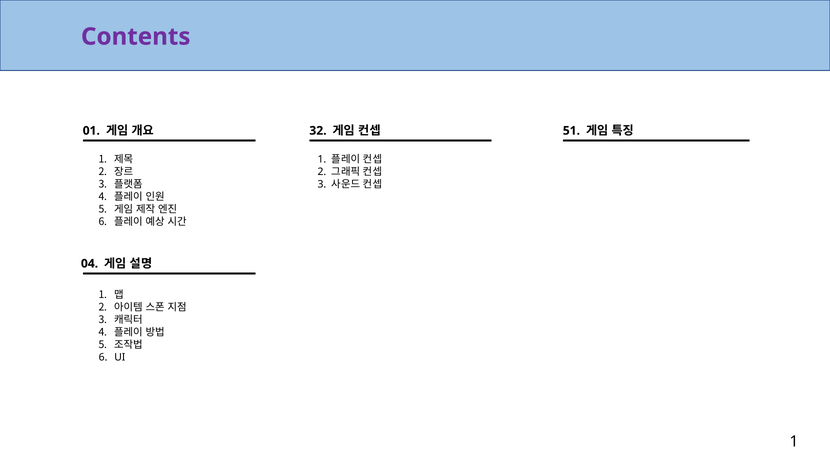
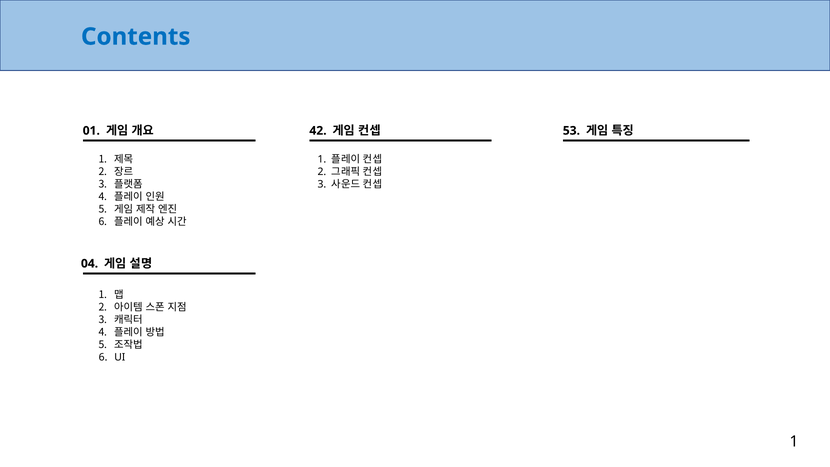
Contents colour: purple -> blue (136, 37)
32: 32 -> 42 (318, 131)
51: 51 -> 53 (571, 131)
